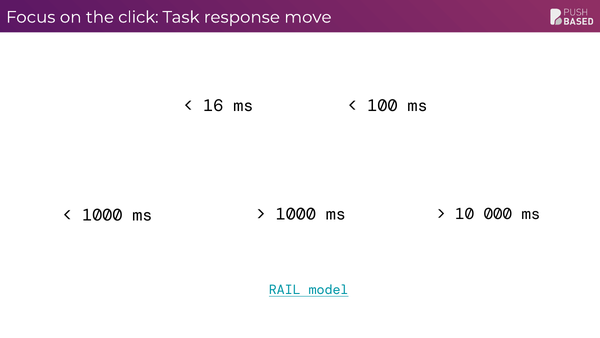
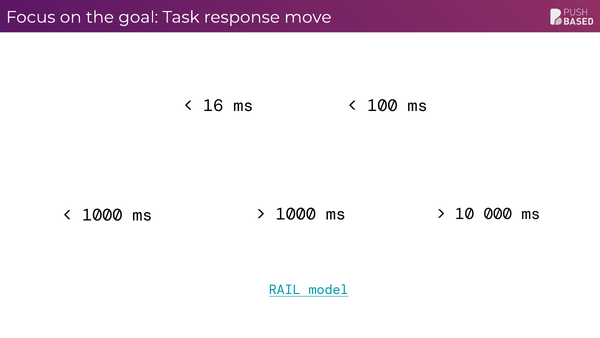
click: click -> goal (138, 17)
